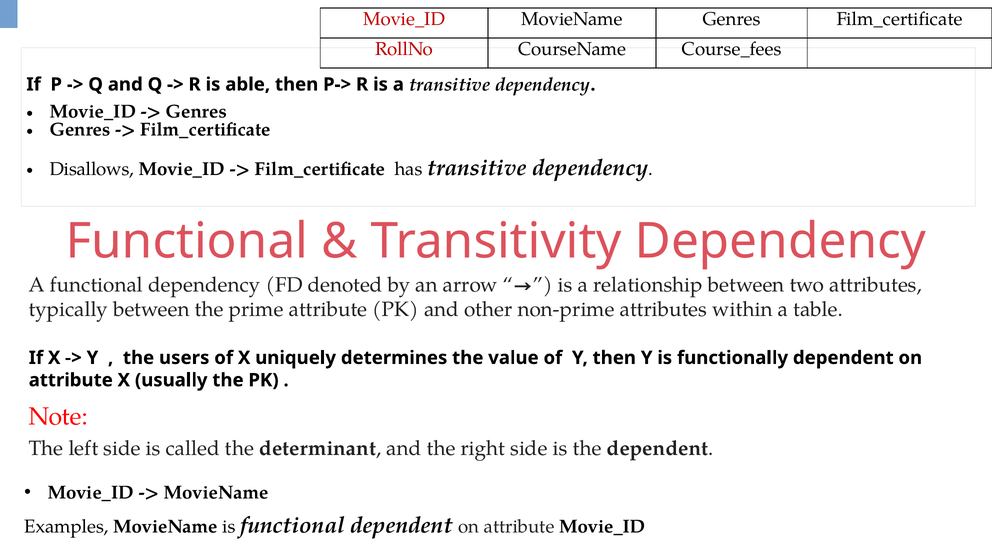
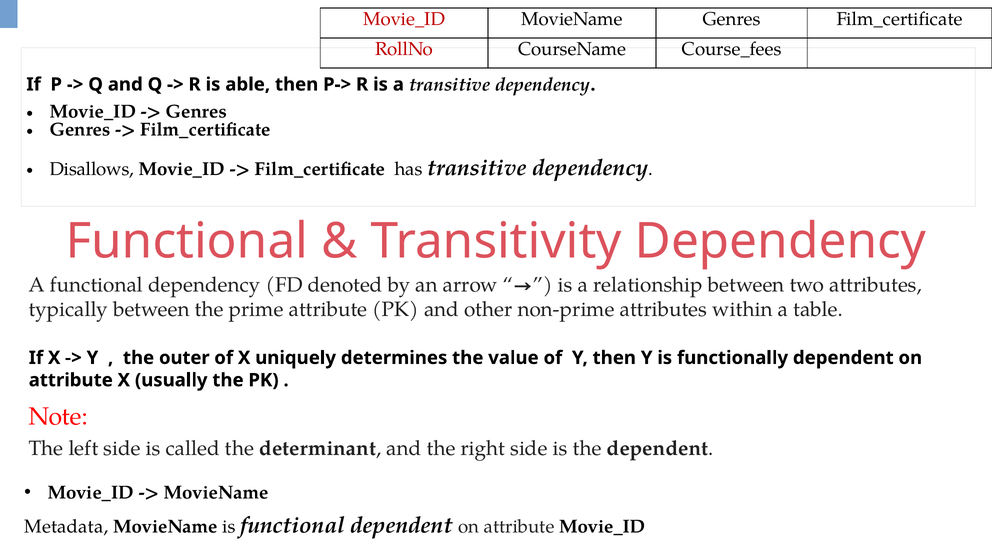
users: users -> outer (184, 358)
Examples: Examples -> Metadata (66, 527)
